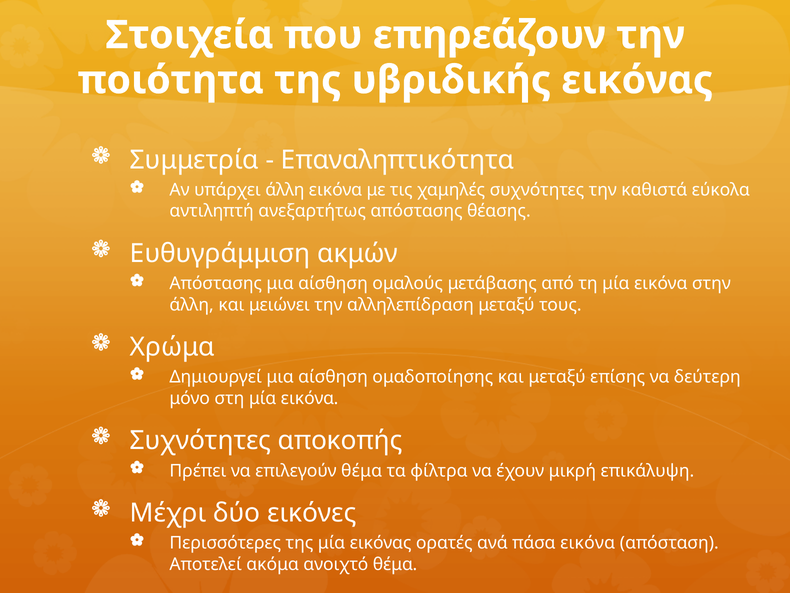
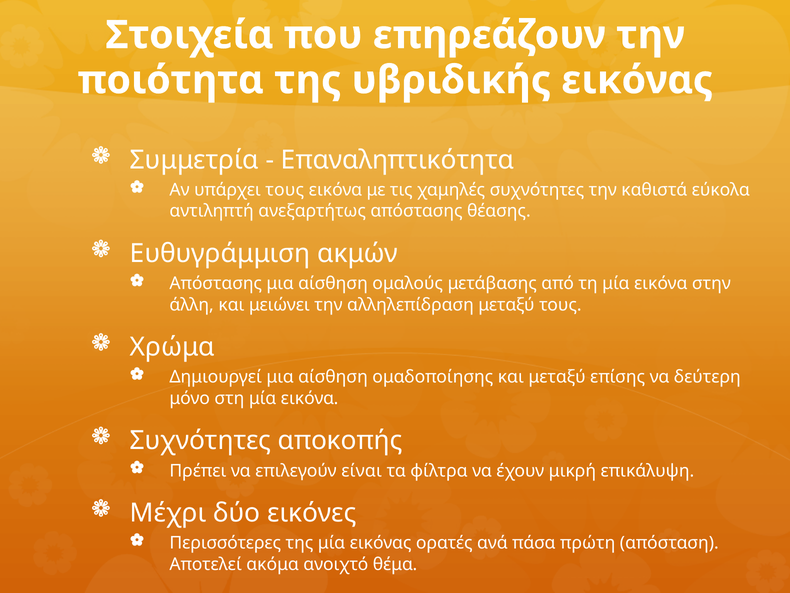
υπάρχει άλλη: άλλη -> τους (285, 190)
επιλεγούν θέμα: θέμα -> είναι (362, 470)
πάσα εικόνα: εικόνα -> πρώτη (588, 543)
